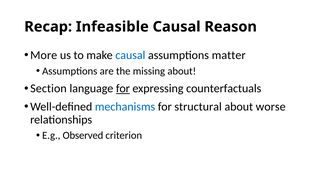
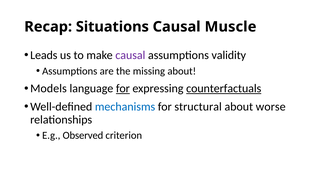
Infeasible: Infeasible -> Situations (112, 27)
Reason: Reason -> Muscle (231, 27)
More: More -> Leads (44, 55)
causal colour: blue -> purple (130, 55)
matter: matter -> validity (229, 55)
Section: Section -> Models (48, 88)
counterfactuals underline: none -> present (224, 88)
